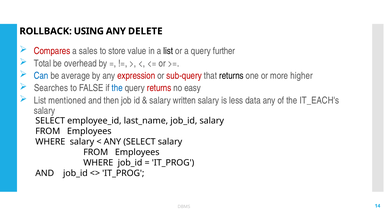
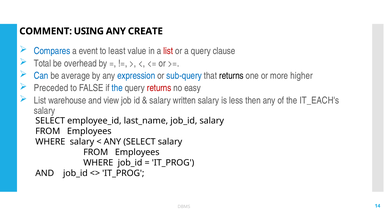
ROLLBACK: ROLLBACK -> COMMENT (46, 31)
DELETE: DELETE -> CREATE (145, 31)
Compares colour: red -> blue (52, 51)
sales: sales -> event (88, 51)
store: store -> least (117, 51)
list colour: black -> red (168, 51)
further: further -> clause (224, 51)
expression colour: red -> blue (136, 76)
sub-query colour: red -> blue (184, 76)
Searches: Searches -> Preceded (51, 88)
mentioned: mentioned -> warehouse (67, 100)
then: then -> view (111, 100)
data: data -> then (253, 100)
